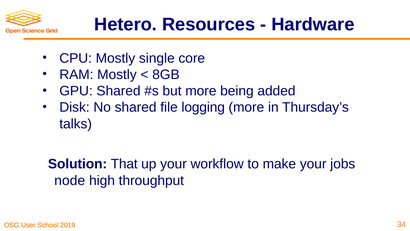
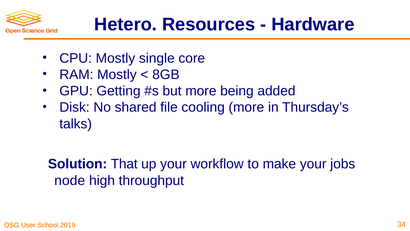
GPU Shared: Shared -> Getting (119, 91)
logging: logging -> cooling (203, 107)
